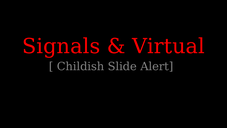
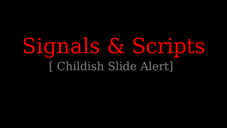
Virtual: Virtual -> Scripts (169, 46)
